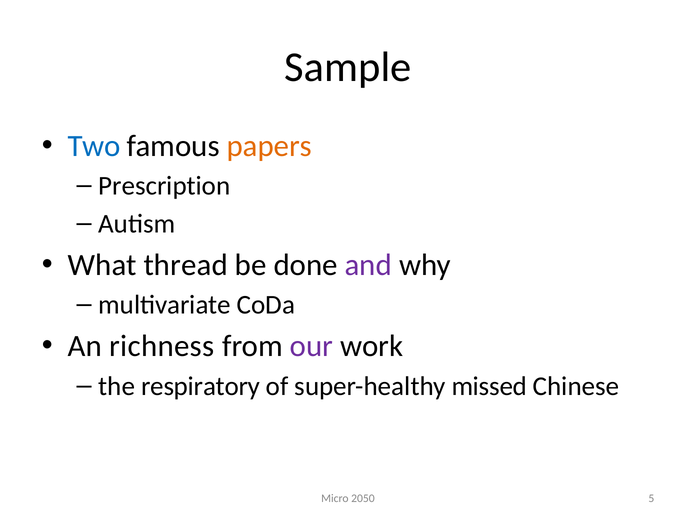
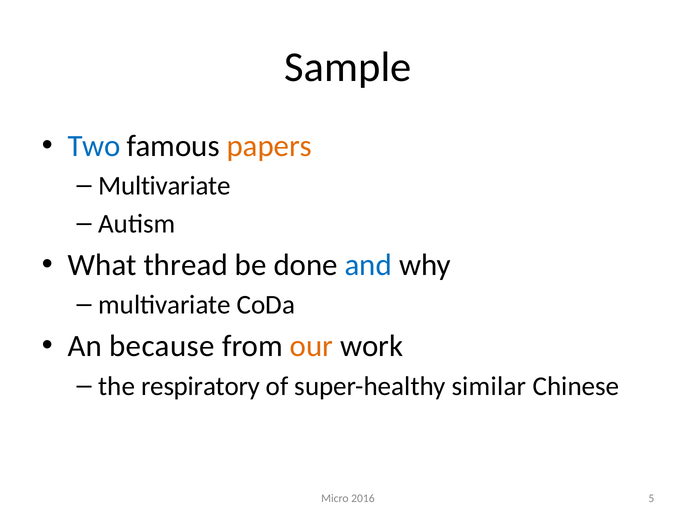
Prescription: Prescription -> Multivariate (164, 186)
and colour: purple -> blue (368, 265)
richness: richness -> because (162, 346)
our colour: purple -> orange (311, 346)
missed: missed -> similar (489, 386)
2050: 2050 -> 2016 (363, 498)
